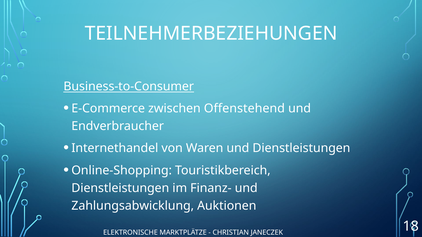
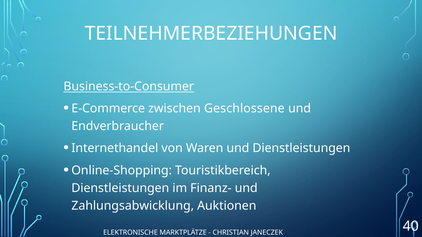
Offenstehend: Offenstehend -> Geschlossene (244, 109)
18: 18 -> 40 (411, 227)
